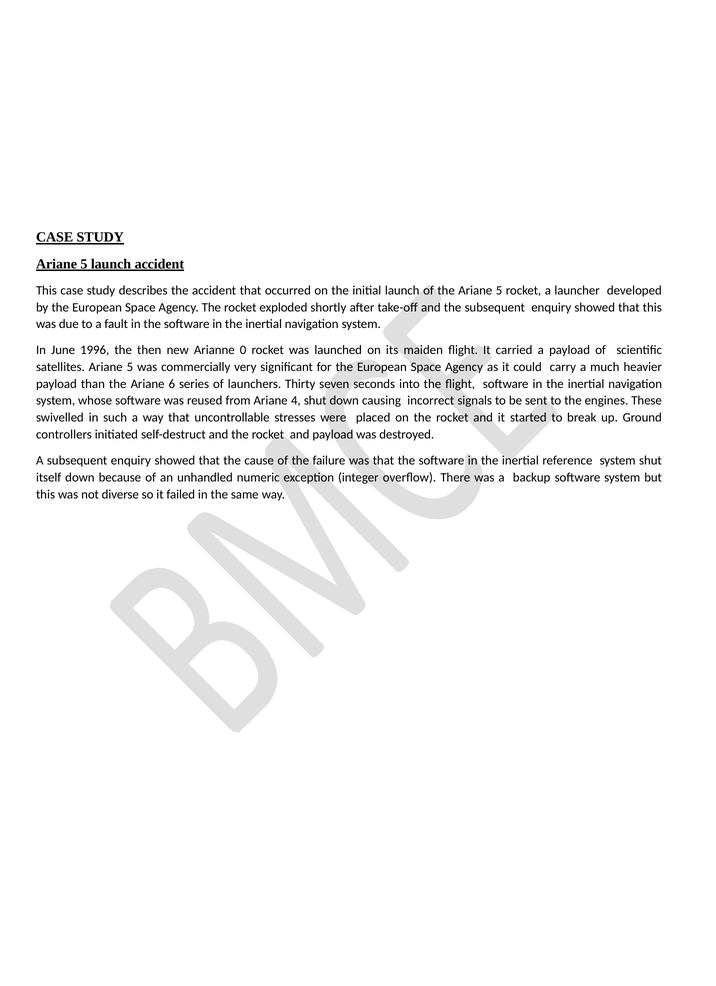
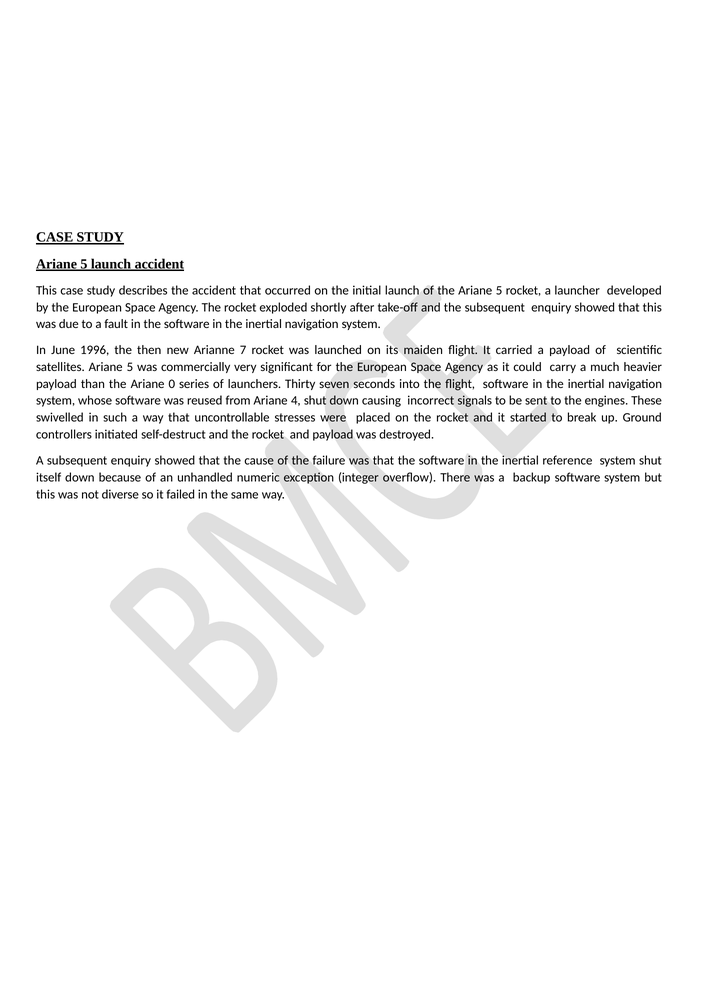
0: 0 -> 7 (243, 350)
6: 6 -> 0 (172, 384)
